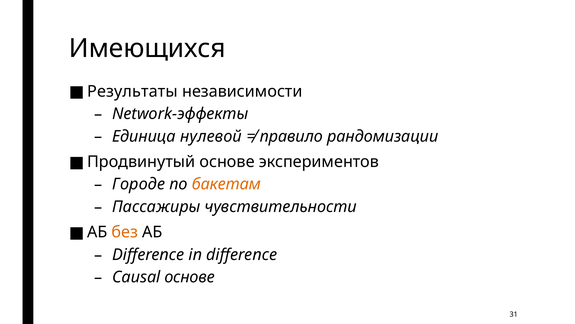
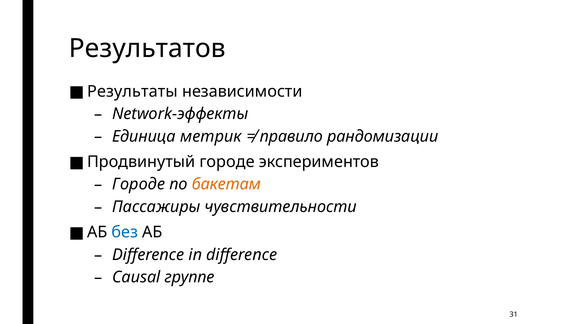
Имеющихся: Имеющихся -> Результатов (147, 48)
нулевой: нулевой -> метрик (211, 136)
Продвинутый основе: основе -> городе (227, 162)
без colour: orange -> blue (125, 232)
Causal основе: основе -> группе (190, 277)
